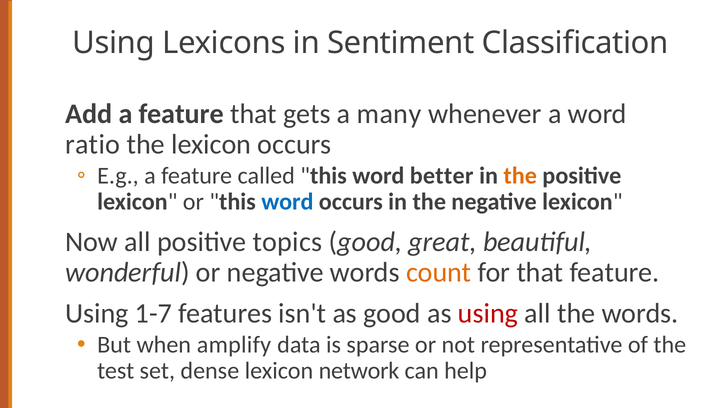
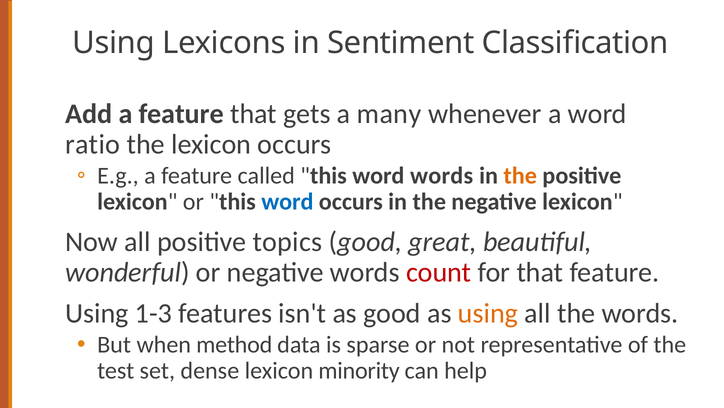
word better: better -> words (442, 175)
count colour: orange -> red (439, 272)
1-7: 1-7 -> 1-3 (153, 313)
using colour: red -> orange (488, 313)
amplify: amplify -> method (234, 344)
network: network -> minority (359, 370)
